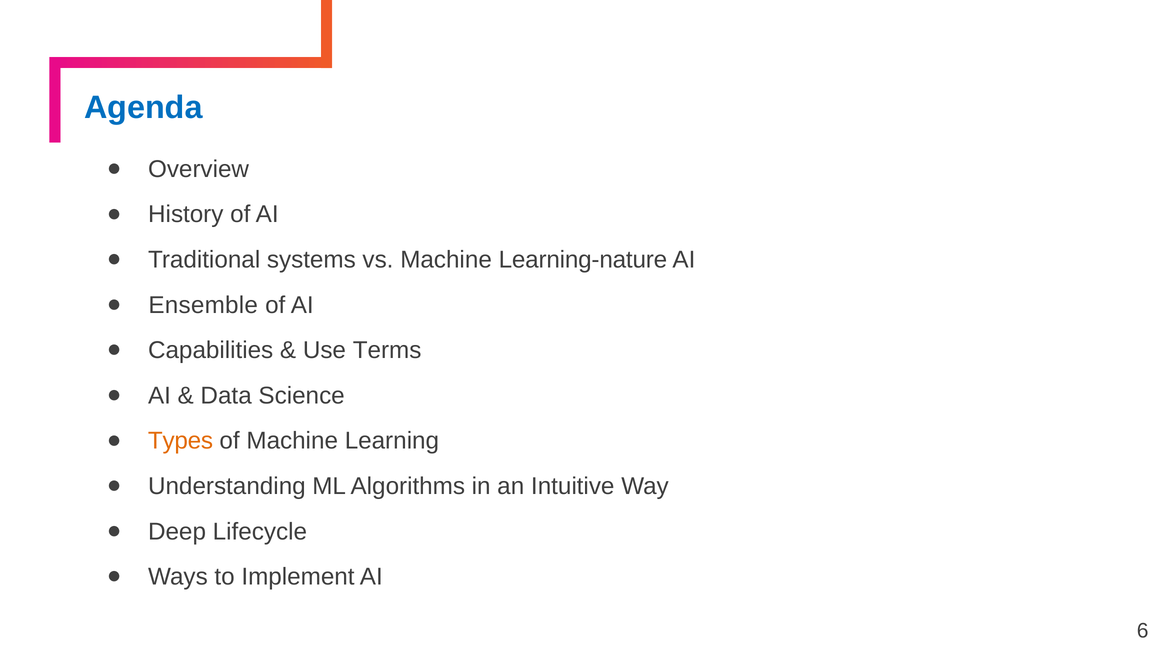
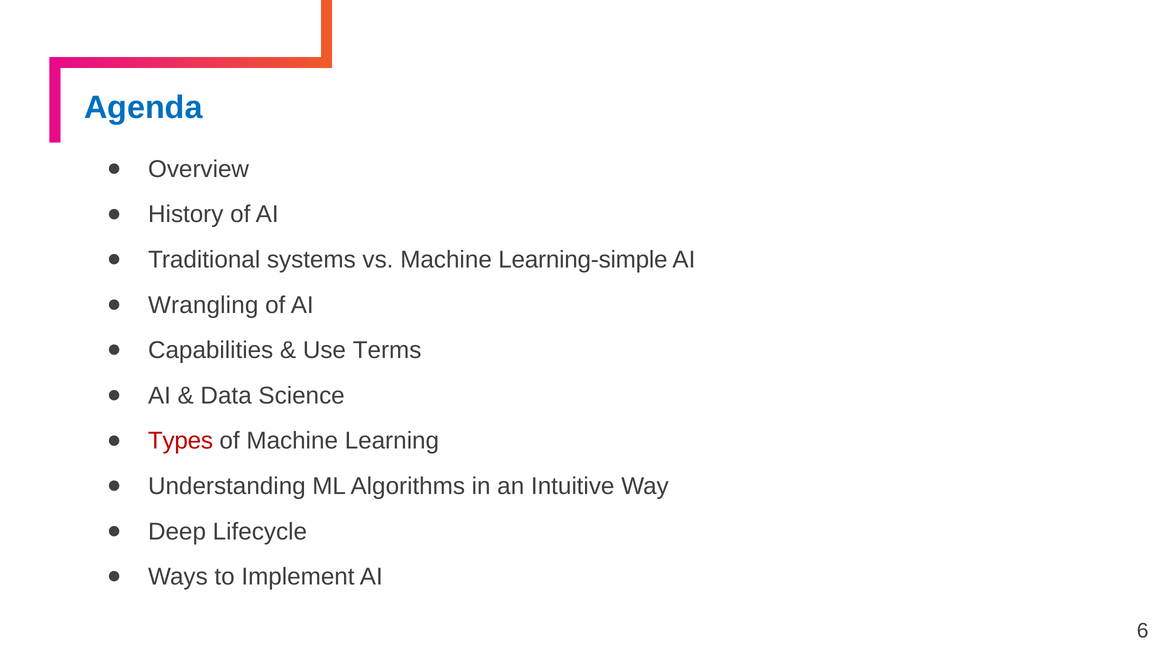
Learning-nature: Learning-nature -> Learning-simple (583, 260)
Ensemble: Ensemble -> Wrangling (203, 305)
Types colour: orange -> red (180, 441)
